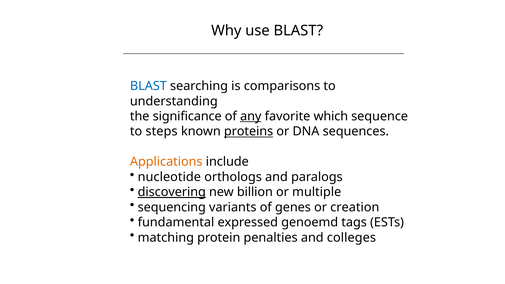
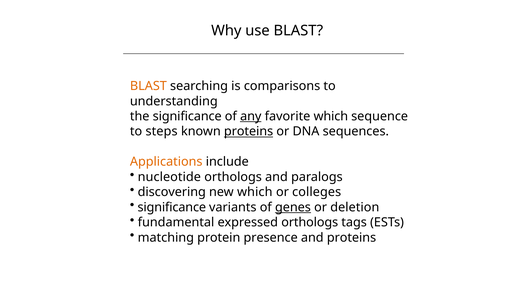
BLAST colour: blue -> orange (148, 86)
discovering underline: present -> none (172, 192)
new billion: billion -> which (255, 192)
multiple: multiple -> colleges (317, 192)
sequencing: sequencing -> significance (172, 207)
genes underline: none -> present (293, 207)
creation: creation -> deletion (355, 207)
expressed genoemd: genoemd -> orthologs (310, 222)
penalties: penalties -> presence (271, 238)
and colleges: colleges -> proteins (352, 238)
